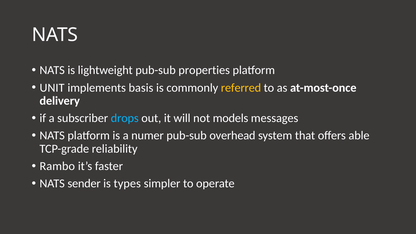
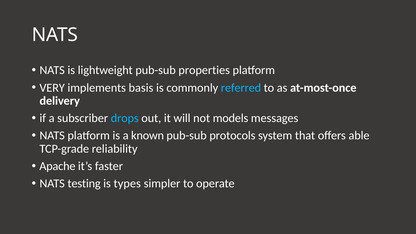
UNIT: UNIT -> VERY (52, 88)
referred colour: yellow -> light blue (241, 88)
numer: numer -> known (148, 136)
overhead: overhead -> protocols (232, 136)
Rambo: Rambo -> Apache (57, 166)
sender: sender -> testing (84, 184)
